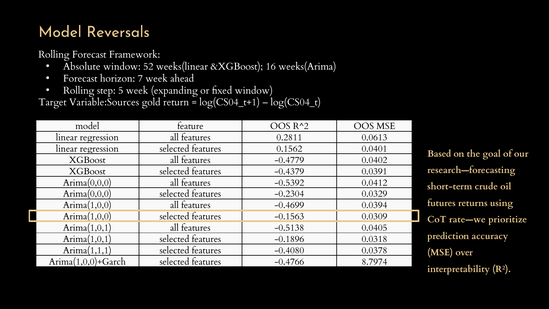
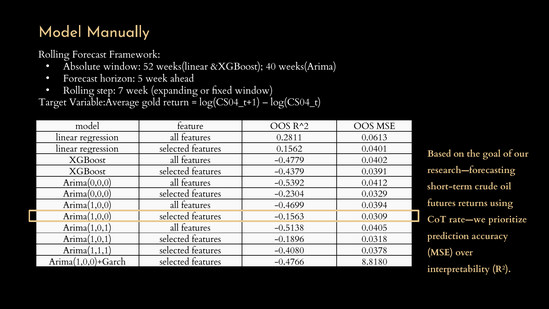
Reversals: Reversals -> Manually (118, 32)
16: 16 -> 40 (271, 67)
7: 7 -> 5 (140, 78)
5: 5 -> 7 (121, 90)
Variable:Sources: Variable:Sources -> Variable:Average (104, 102)
8.7974: 8.7974 -> 8.8180 (374, 262)
